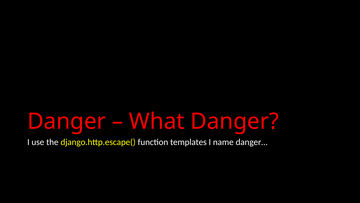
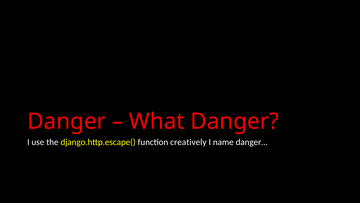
templates: templates -> creatively (188, 142)
